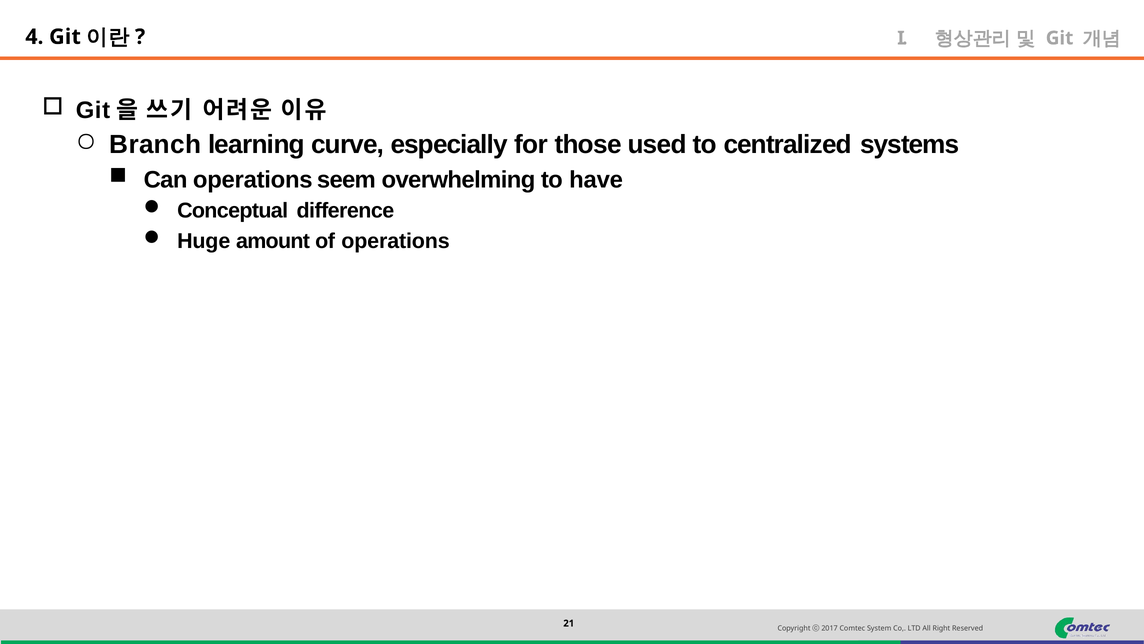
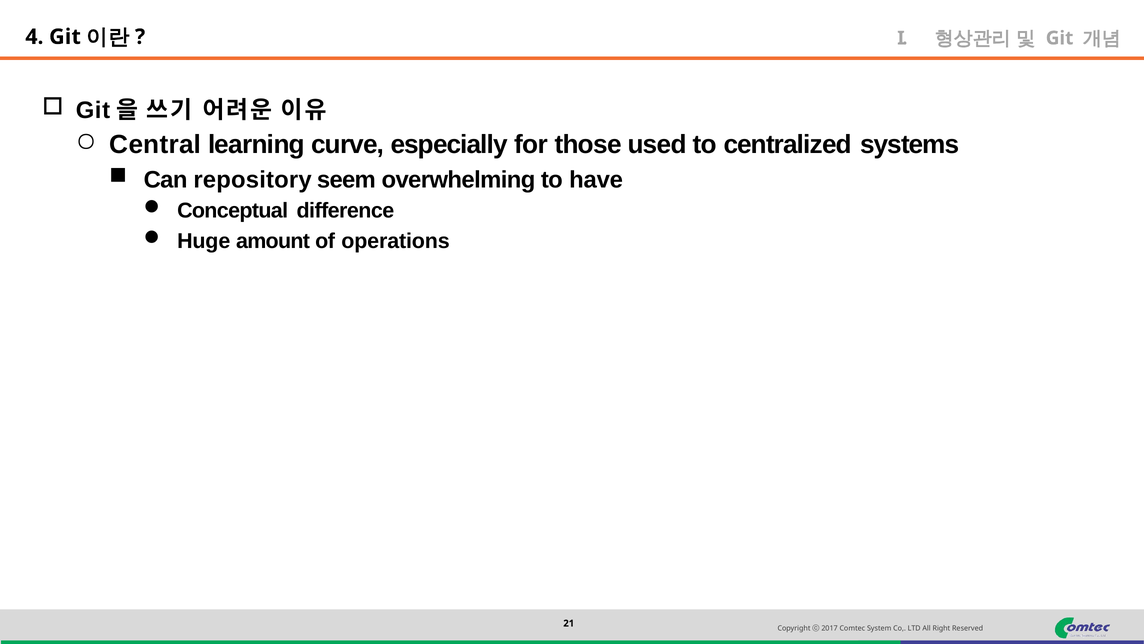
Branch: Branch -> Central (155, 145)
Can operations: operations -> repository (253, 180)
